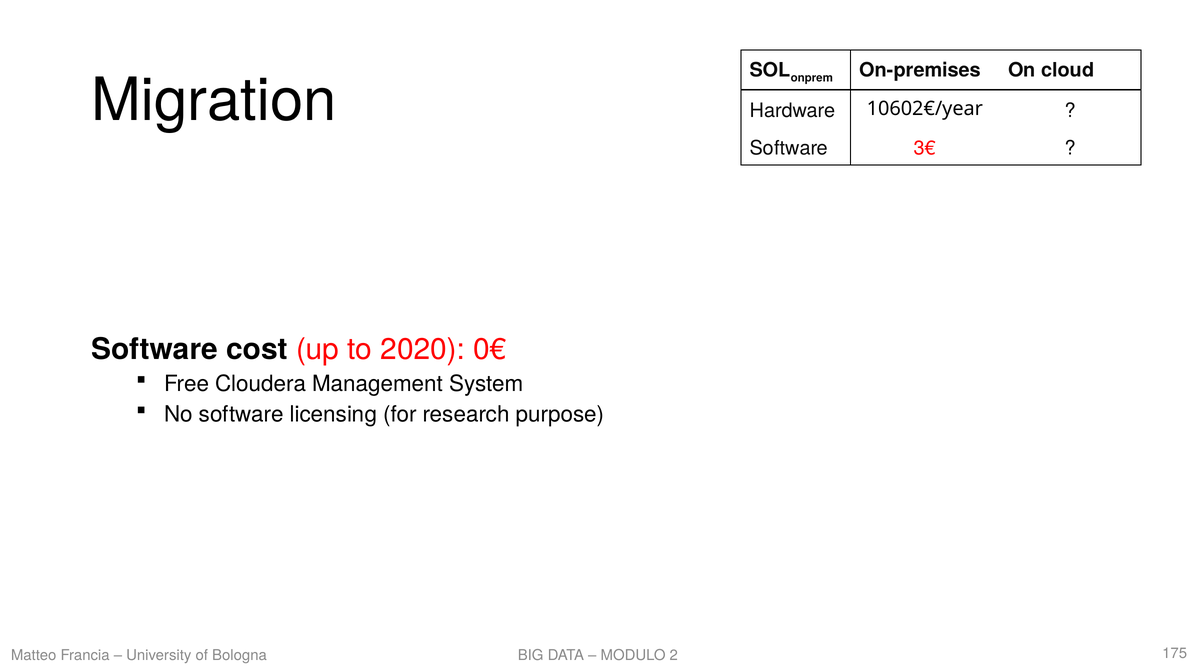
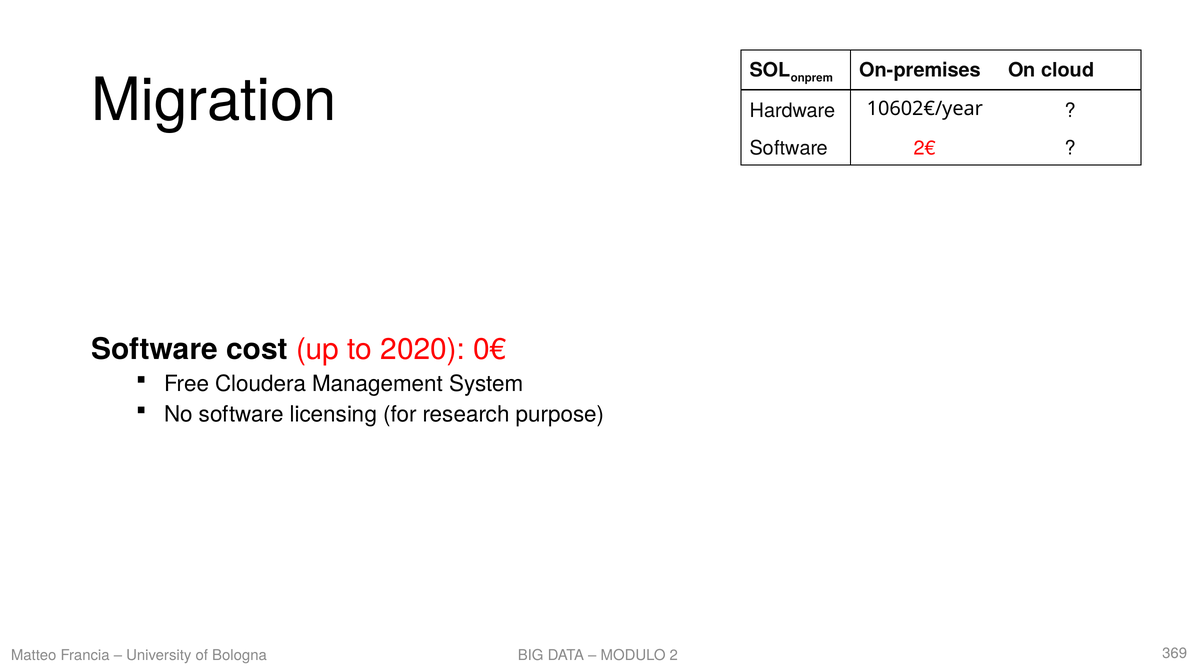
3€: 3€ -> 2€ (925, 148)
175: 175 -> 369 (1175, 654)
